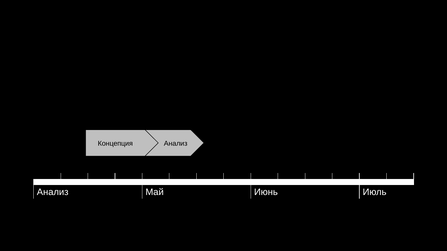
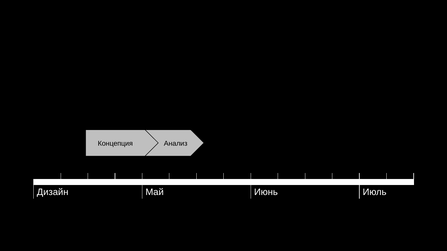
Анализ: Анализ -> Дизайн (53, 192)
